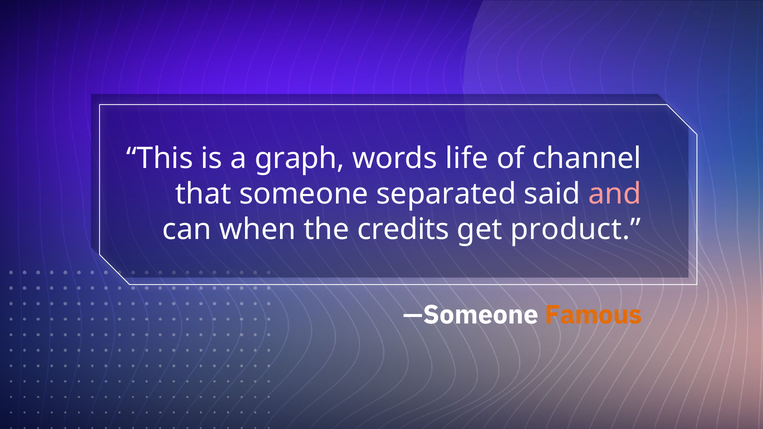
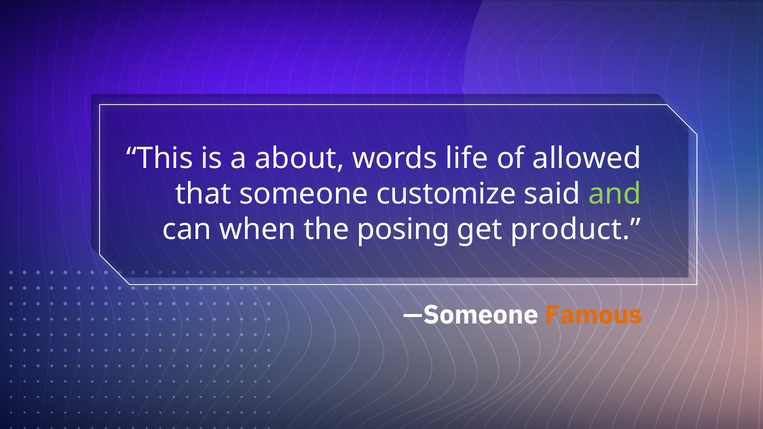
graph: graph -> about (300, 159)
channel: channel -> allowed (587, 159)
separated: separated -> customize (446, 194)
and colour: pink -> light green (615, 194)
credits: credits -> posing (403, 230)
